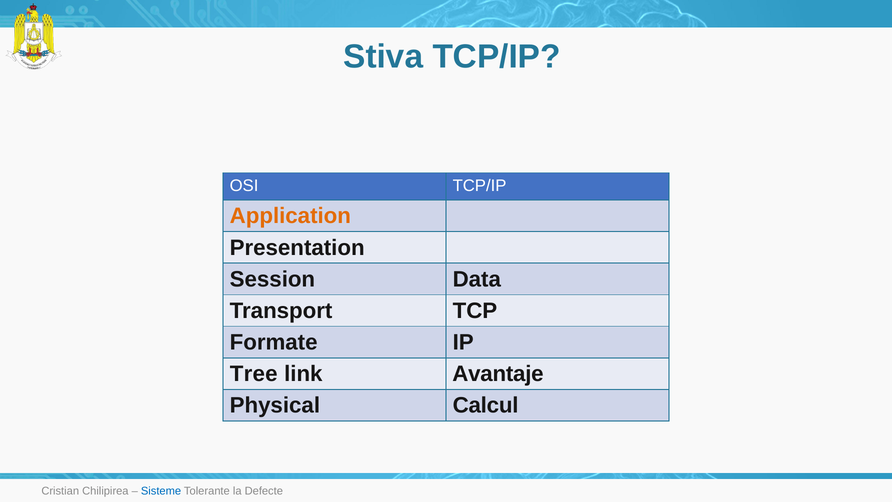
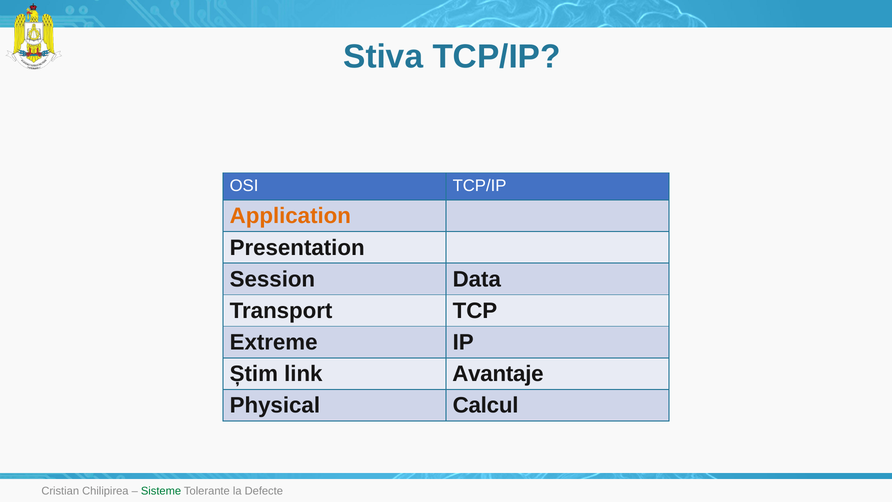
Formate: Formate -> Extreme (274, 342)
Tree: Tree -> Știm (254, 374)
Sisteme colour: blue -> green (161, 491)
